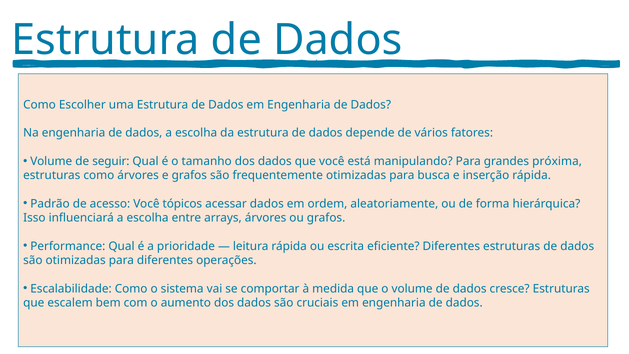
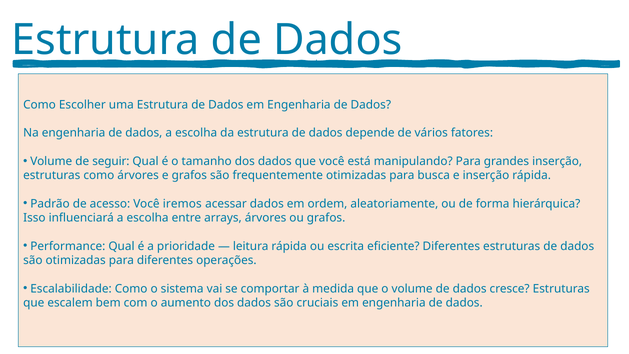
grandes próxima: próxima -> inserção (557, 161)
tópicos: tópicos -> iremos (182, 204)
